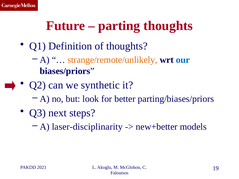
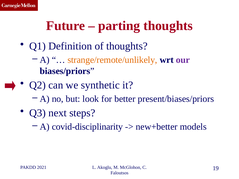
our colour: blue -> purple (183, 60)
parting/biases/priors: parting/biases/priors -> present/biases/priors (176, 99)
laser-disciplinarity: laser-disciplinarity -> covid-disciplinarity (87, 127)
